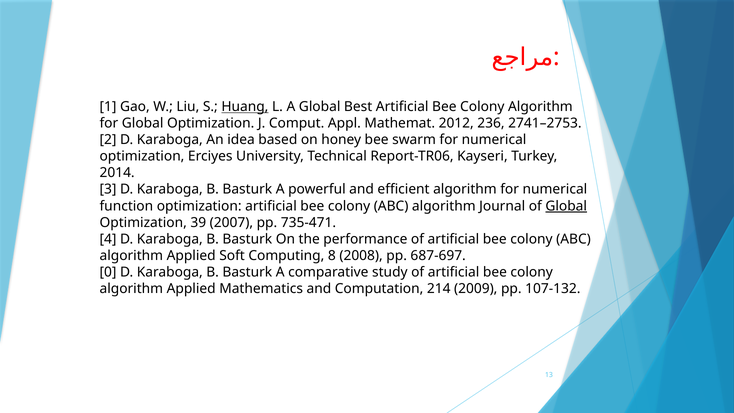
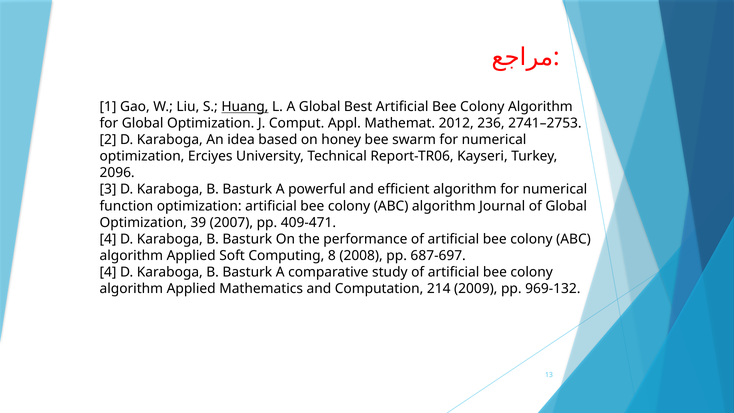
2014: 2014 -> 2096 (117, 173)
Global underline: present -> none (566, 206)
735-471: 735-471 -> 409-471 (308, 222)
0: 0 -> 4 (108, 272)
107-132: 107-132 -> 969-132 (553, 288)
